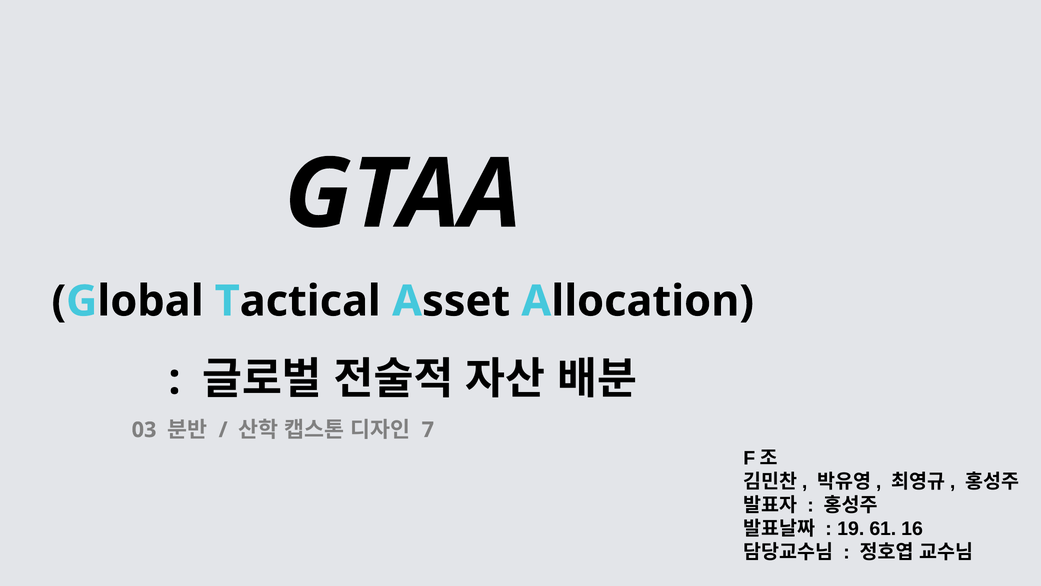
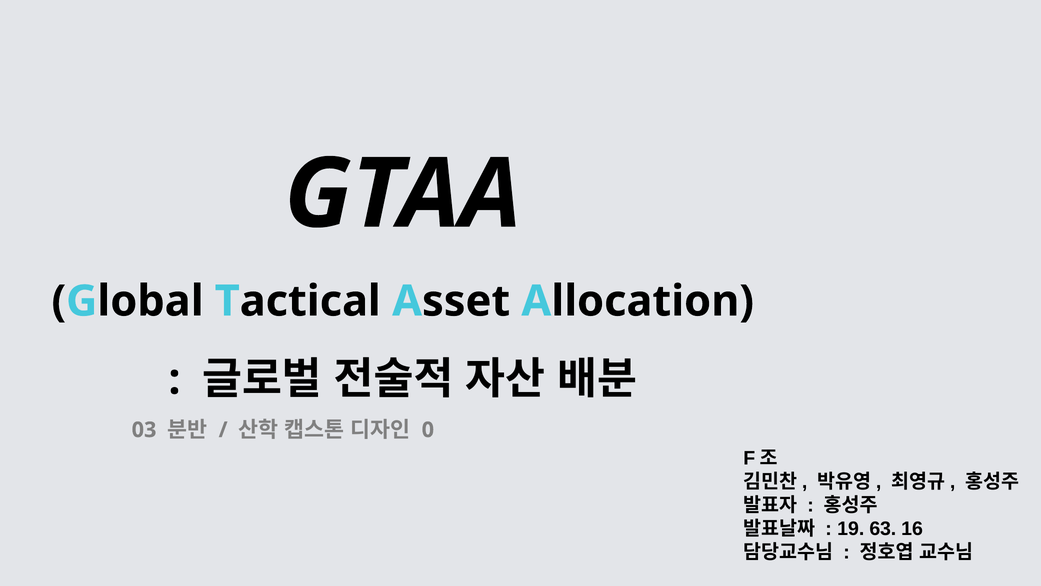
7: 7 -> 0 (428, 430)
61: 61 -> 63 (883, 528)
